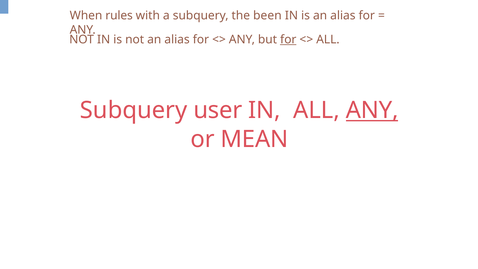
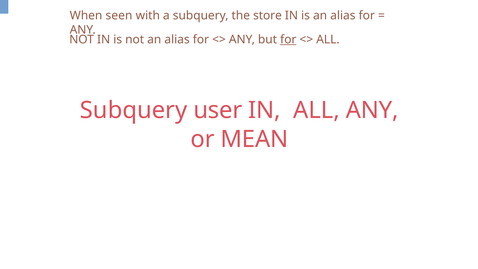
rules: rules -> seen (119, 16)
been: been -> store (267, 16)
ANY underline: present -> none (372, 110)
